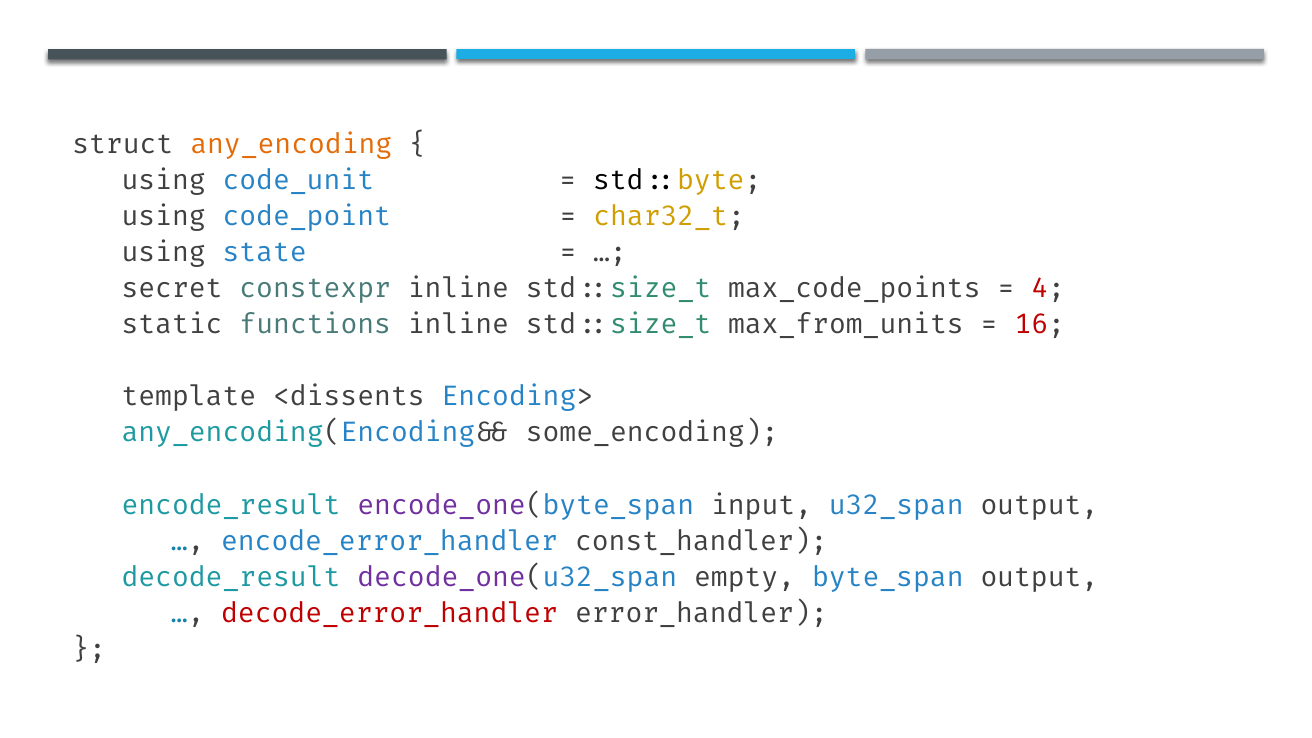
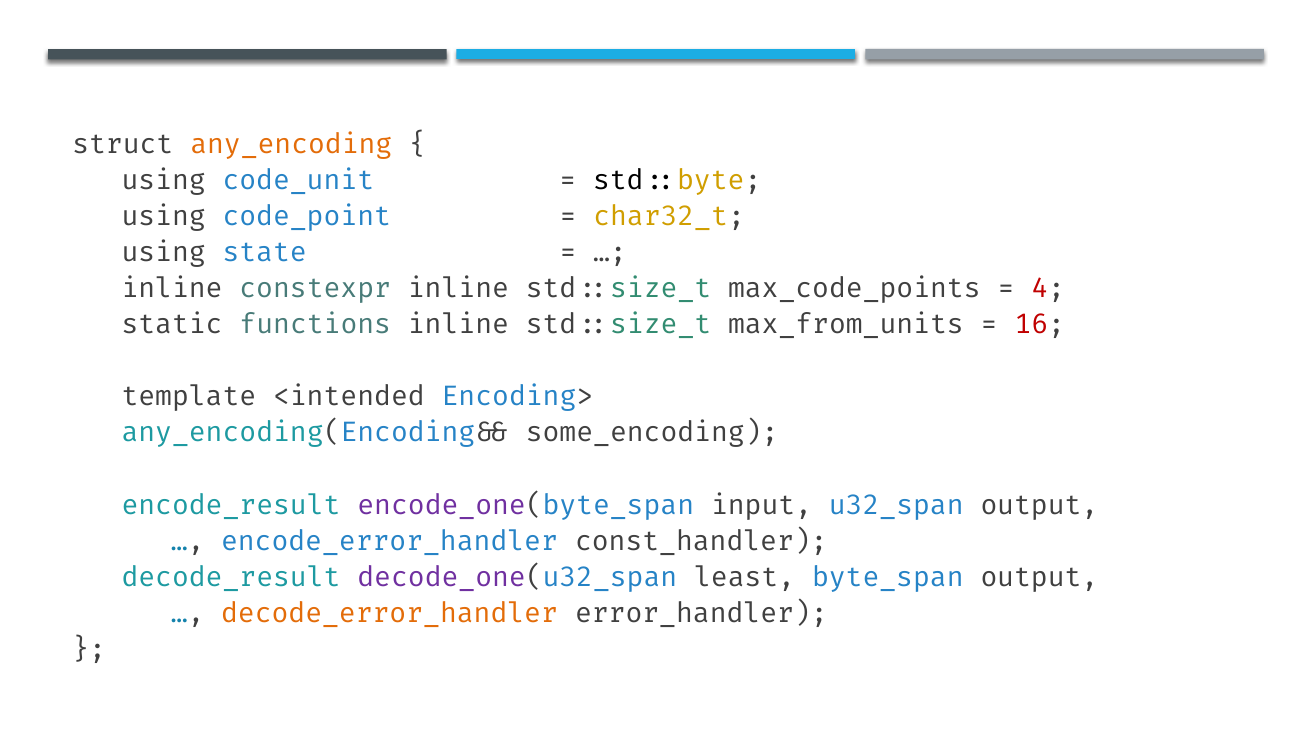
secret: secret -> inline (172, 289)
<dissents: <dissents -> <intended (349, 397)
empty: empty -> least (745, 577)
decode_error_handler colour: red -> orange (389, 613)
